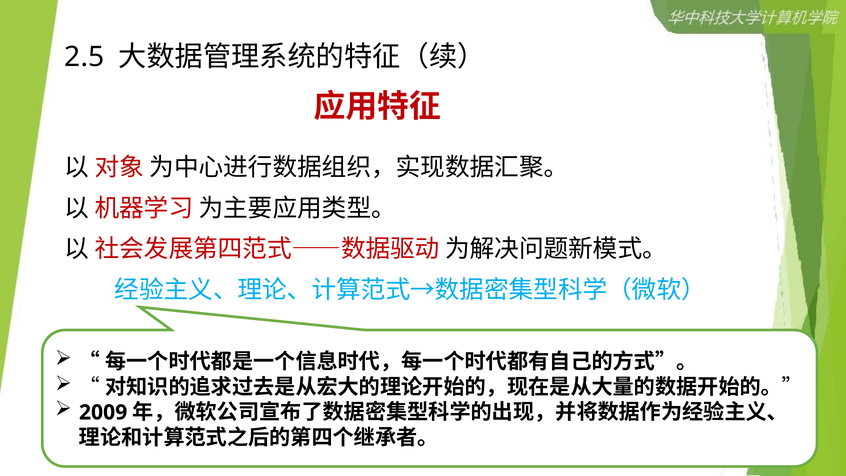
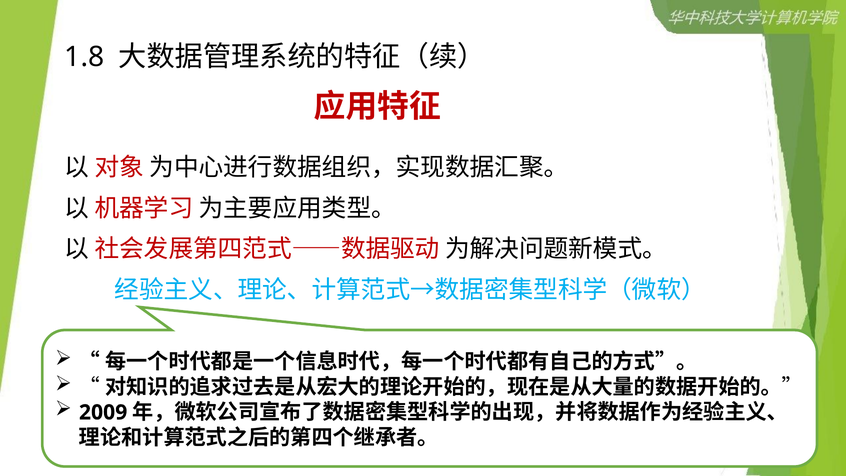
2.5: 2.5 -> 1.8 (84, 57)
